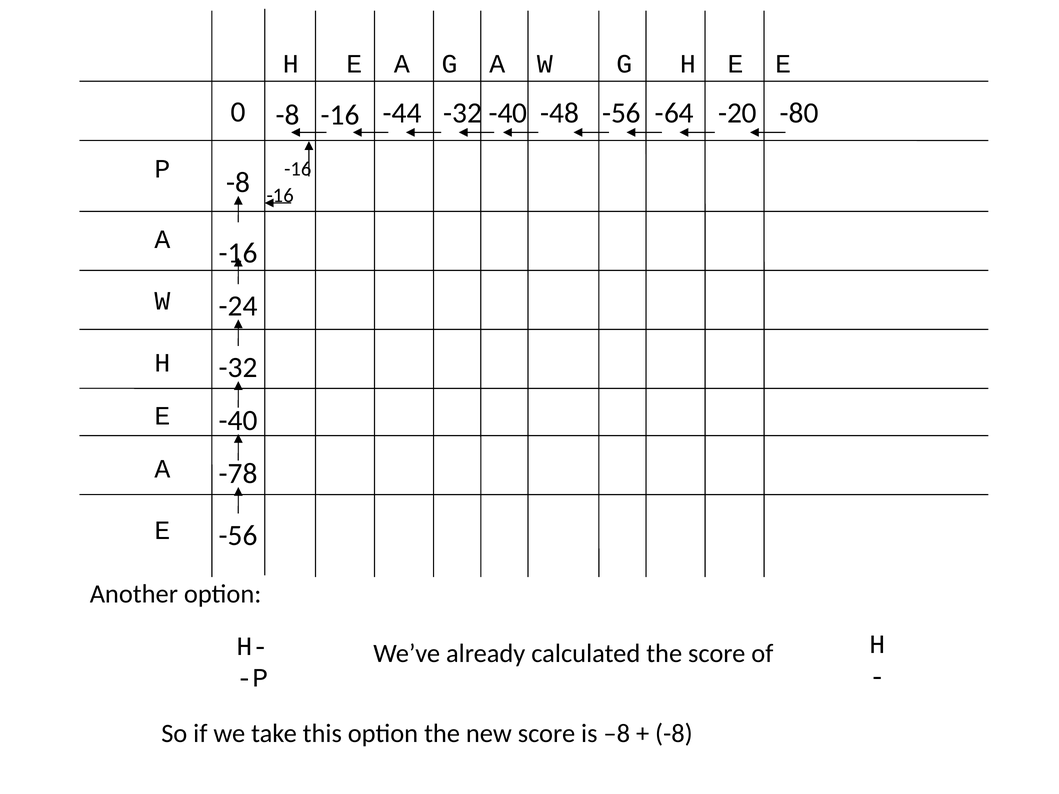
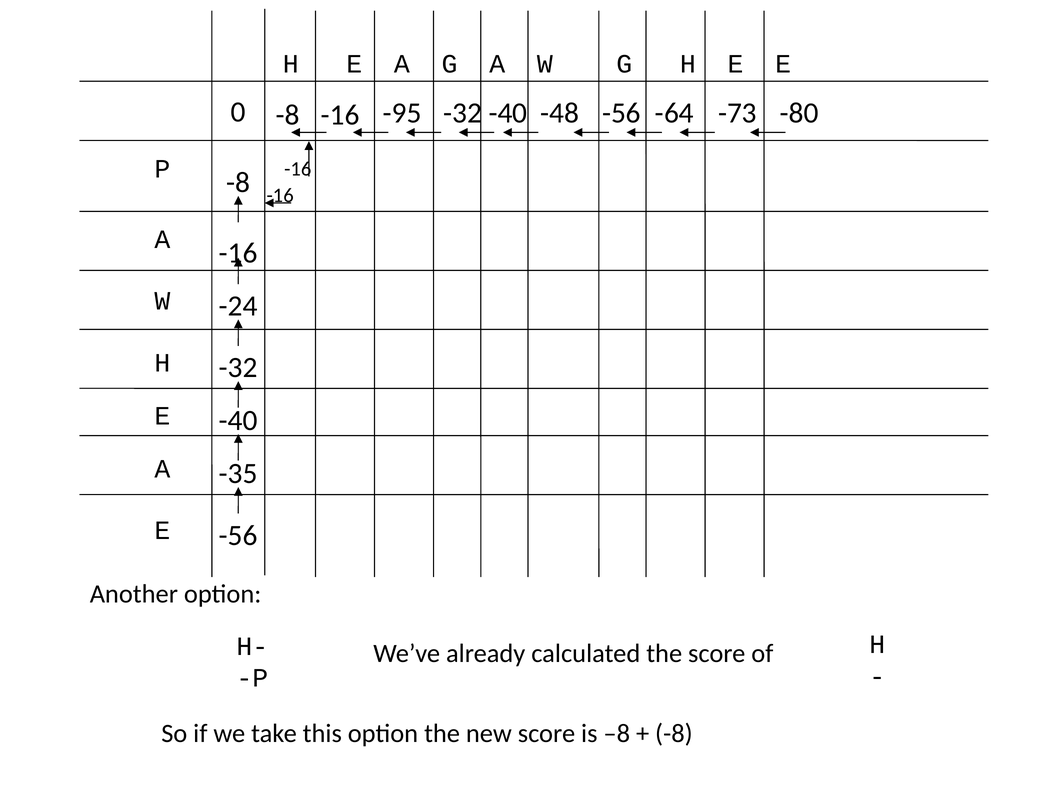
-44: -44 -> -95 (402, 113)
-20: -20 -> -73 (737, 113)
-78: -78 -> -35 (238, 474)
